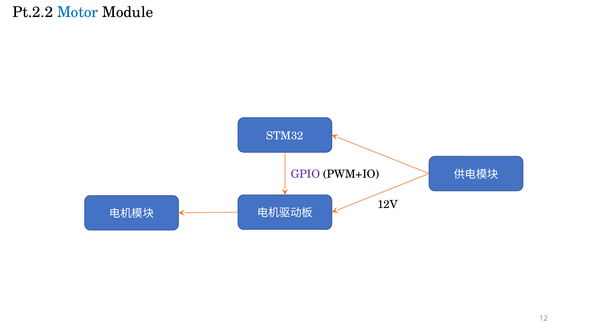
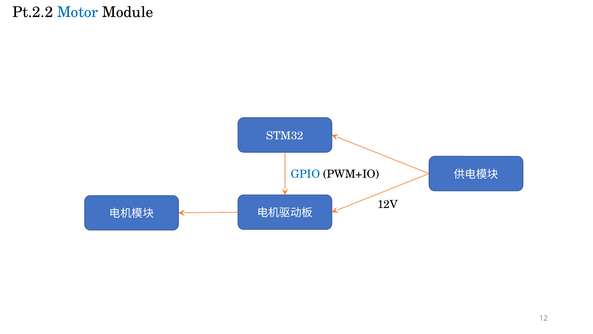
GPIO colour: purple -> blue (305, 174)
